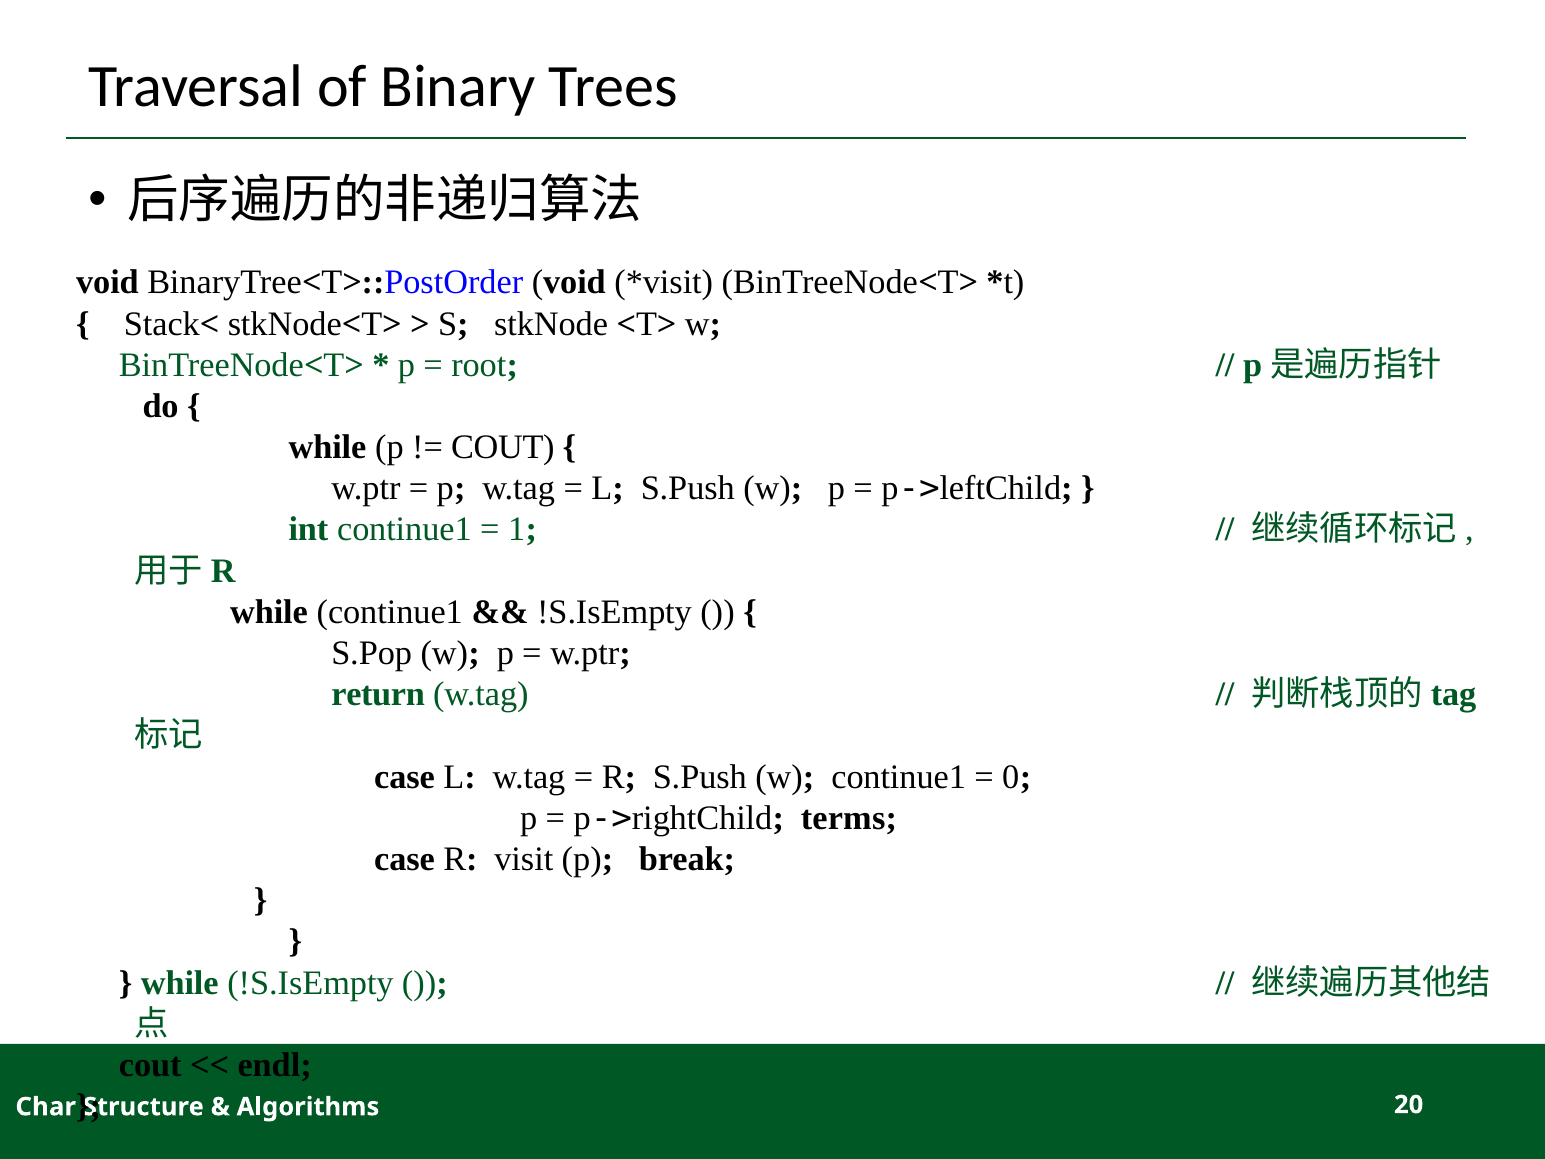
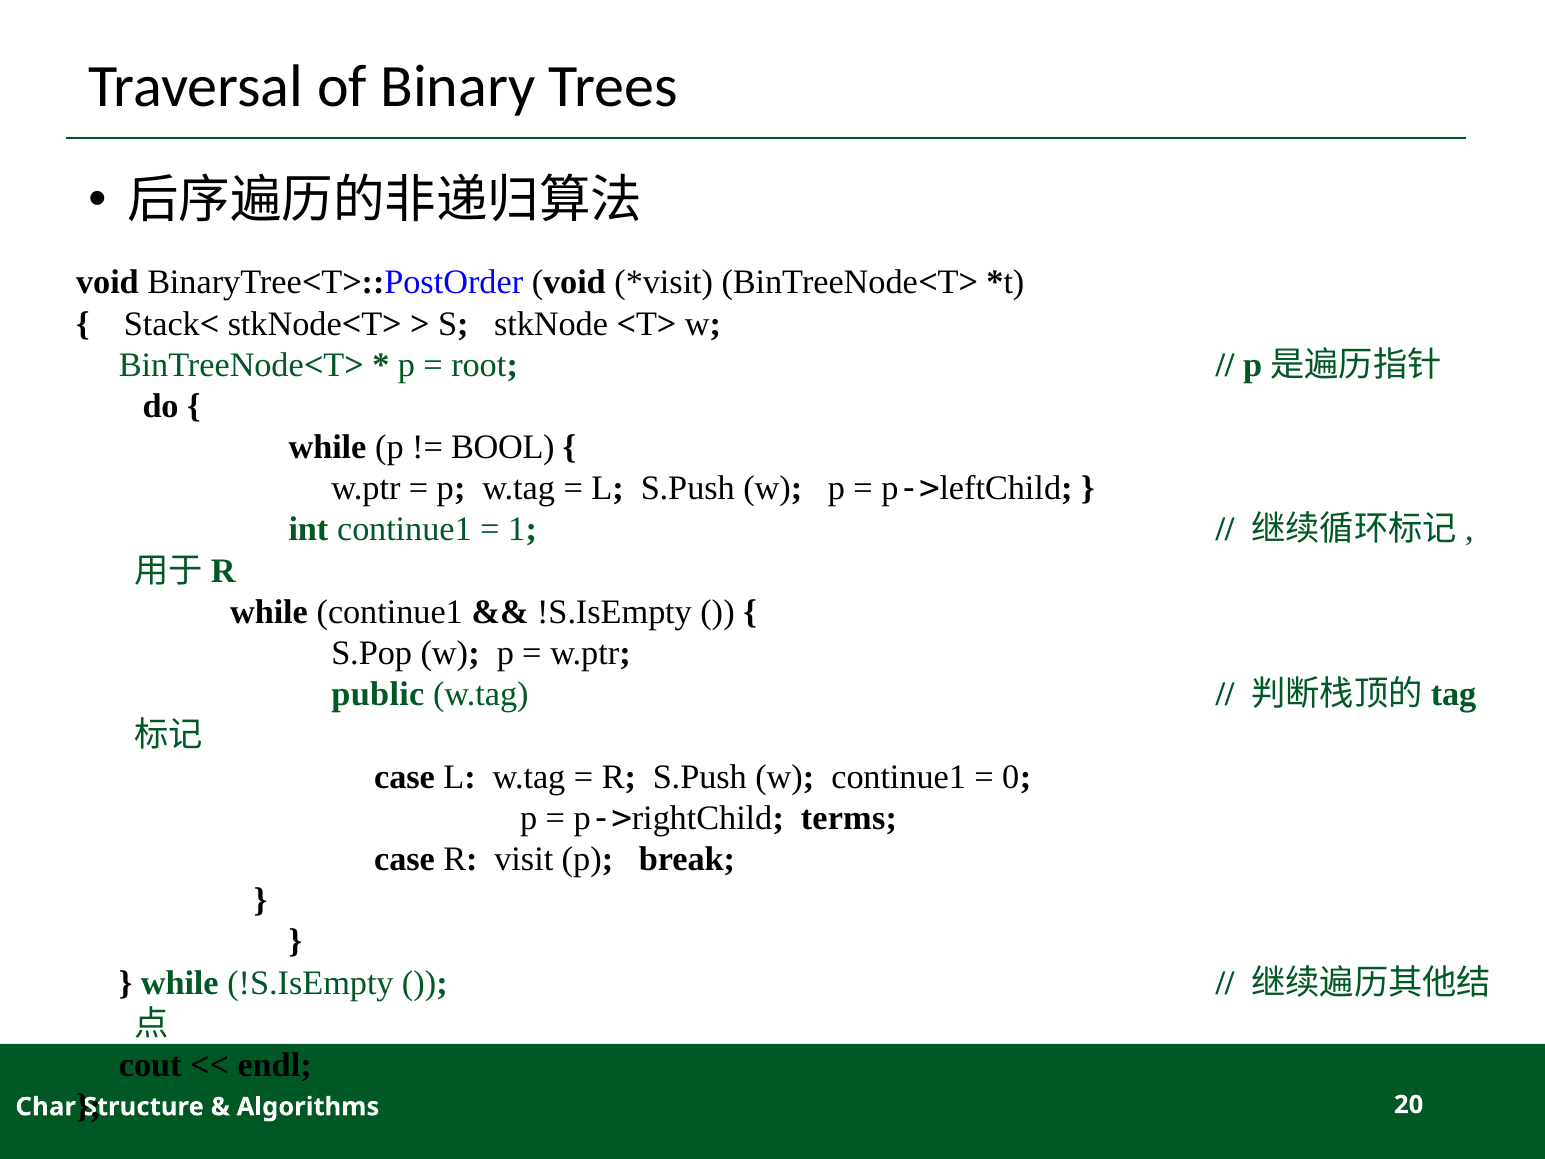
COUT: COUT -> BOOL (503, 447)
return: return -> public (378, 694)
